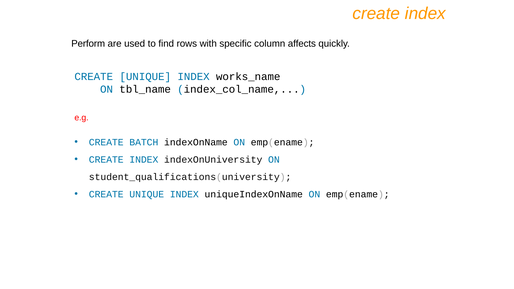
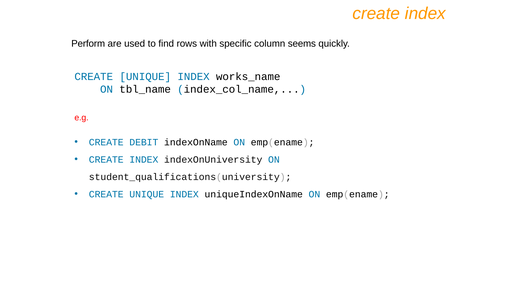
affects: affects -> seems (302, 44)
BATCH: BATCH -> DEBIT (144, 142)
